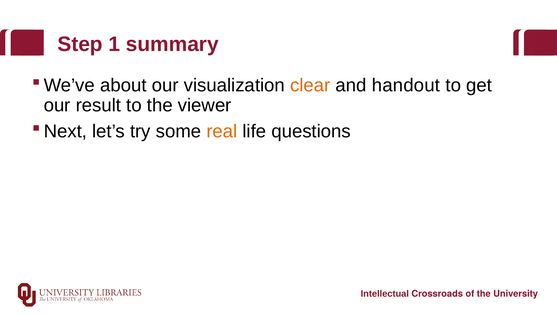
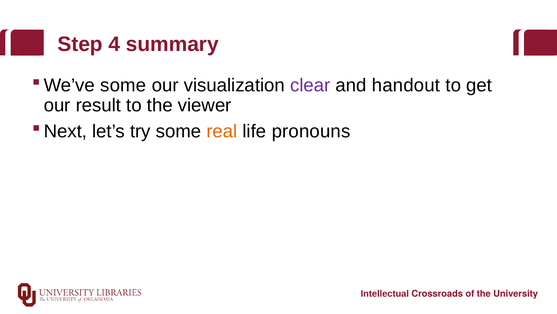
1: 1 -> 4 (114, 44)
about: about -> some (123, 85)
clear colour: orange -> purple (310, 85)
questions: questions -> pronouns (311, 131)
